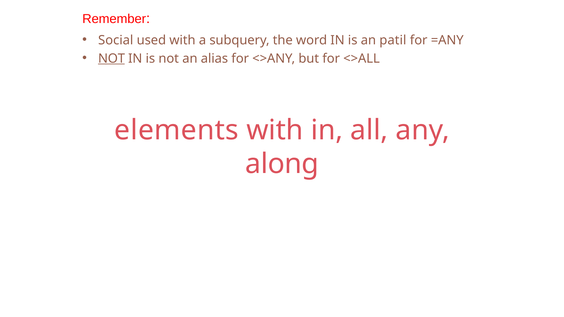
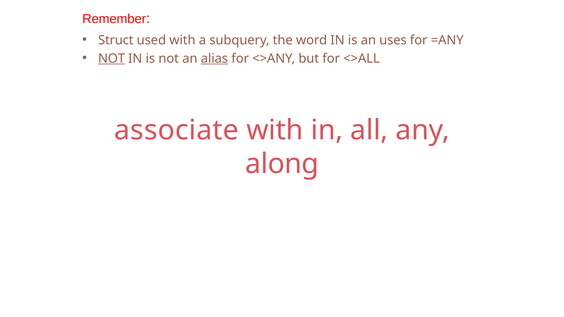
Social: Social -> Struct (116, 40)
patil: patil -> uses (393, 40)
alias underline: none -> present (214, 58)
elements: elements -> associate (177, 130)
